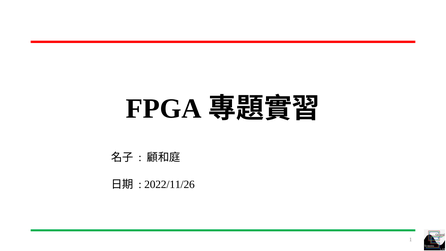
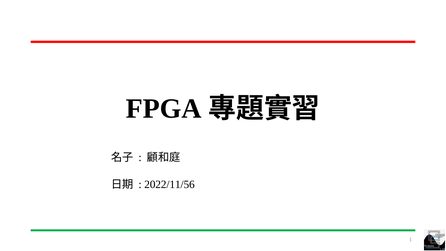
2022/11/26: 2022/11/26 -> 2022/11/56 (170, 184)
